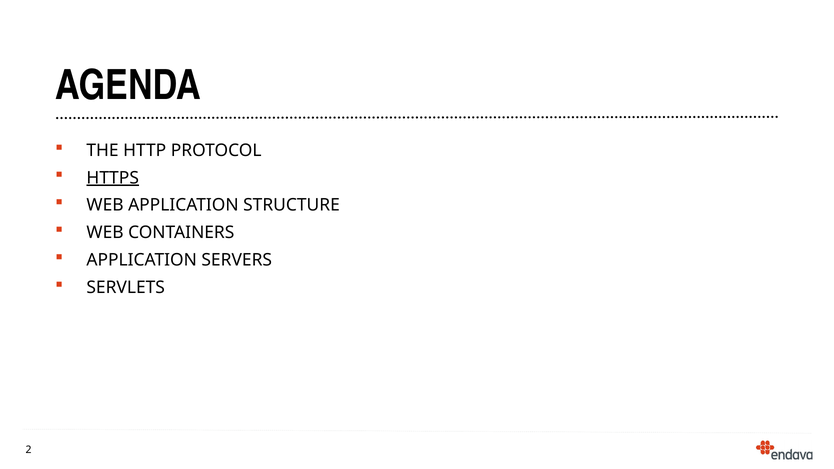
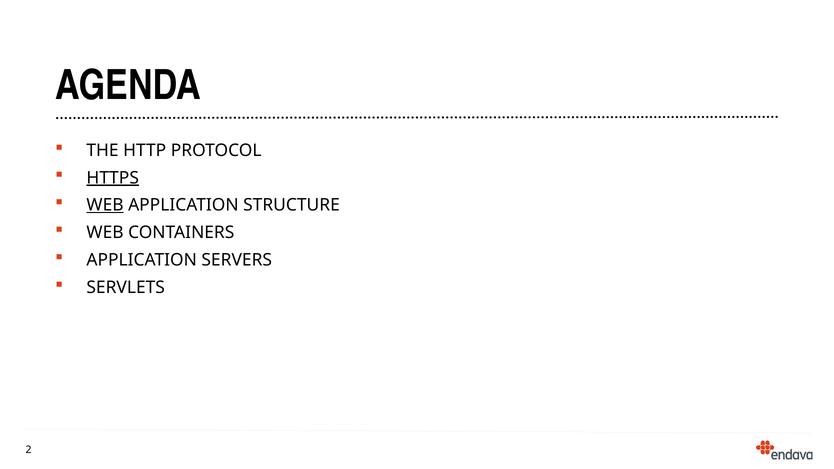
WEB underline: none -> present (105, 205)
